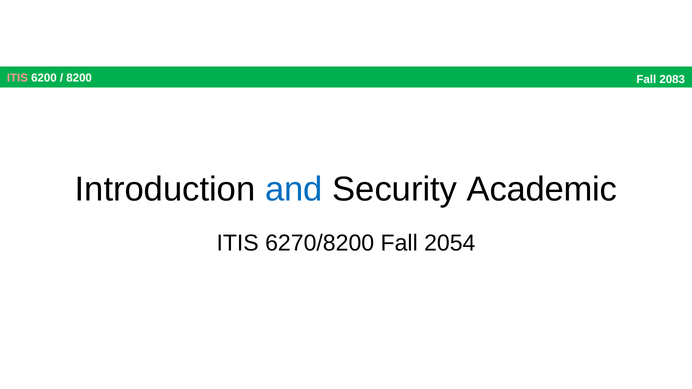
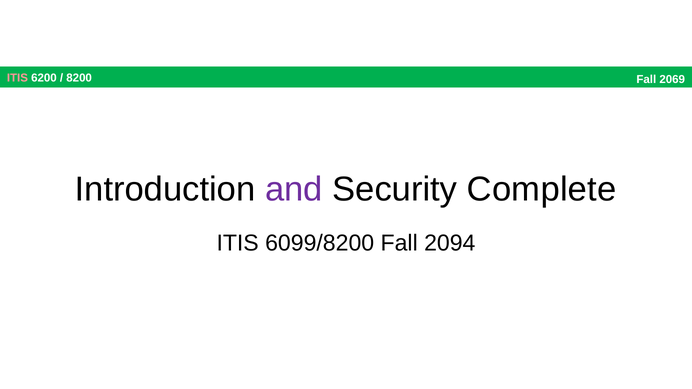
2083: 2083 -> 2069 (672, 80)
and colour: blue -> purple (294, 190)
Academic: Academic -> Complete (542, 190)
6270/8200: 6270/8200 -> 6099/8200 (320, 243)
2054: 2054 -> 2094 (450, 243)
